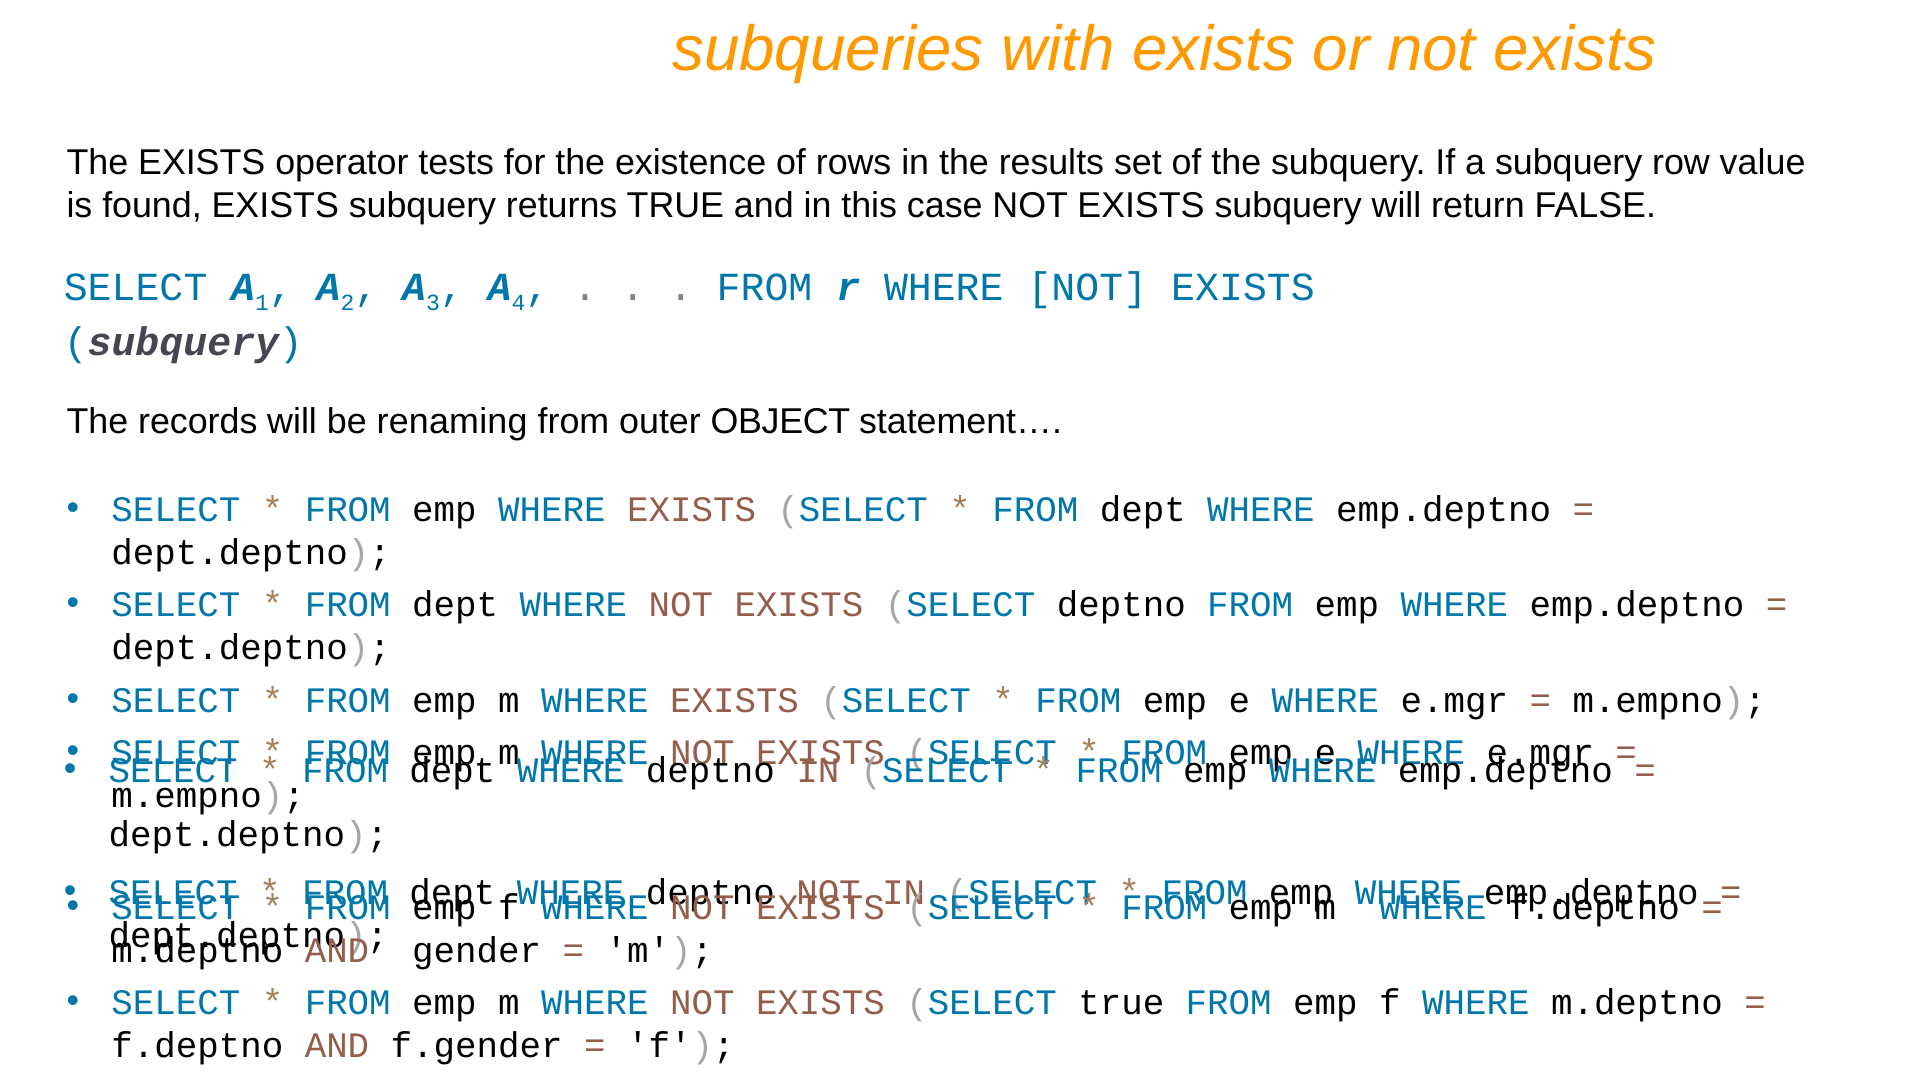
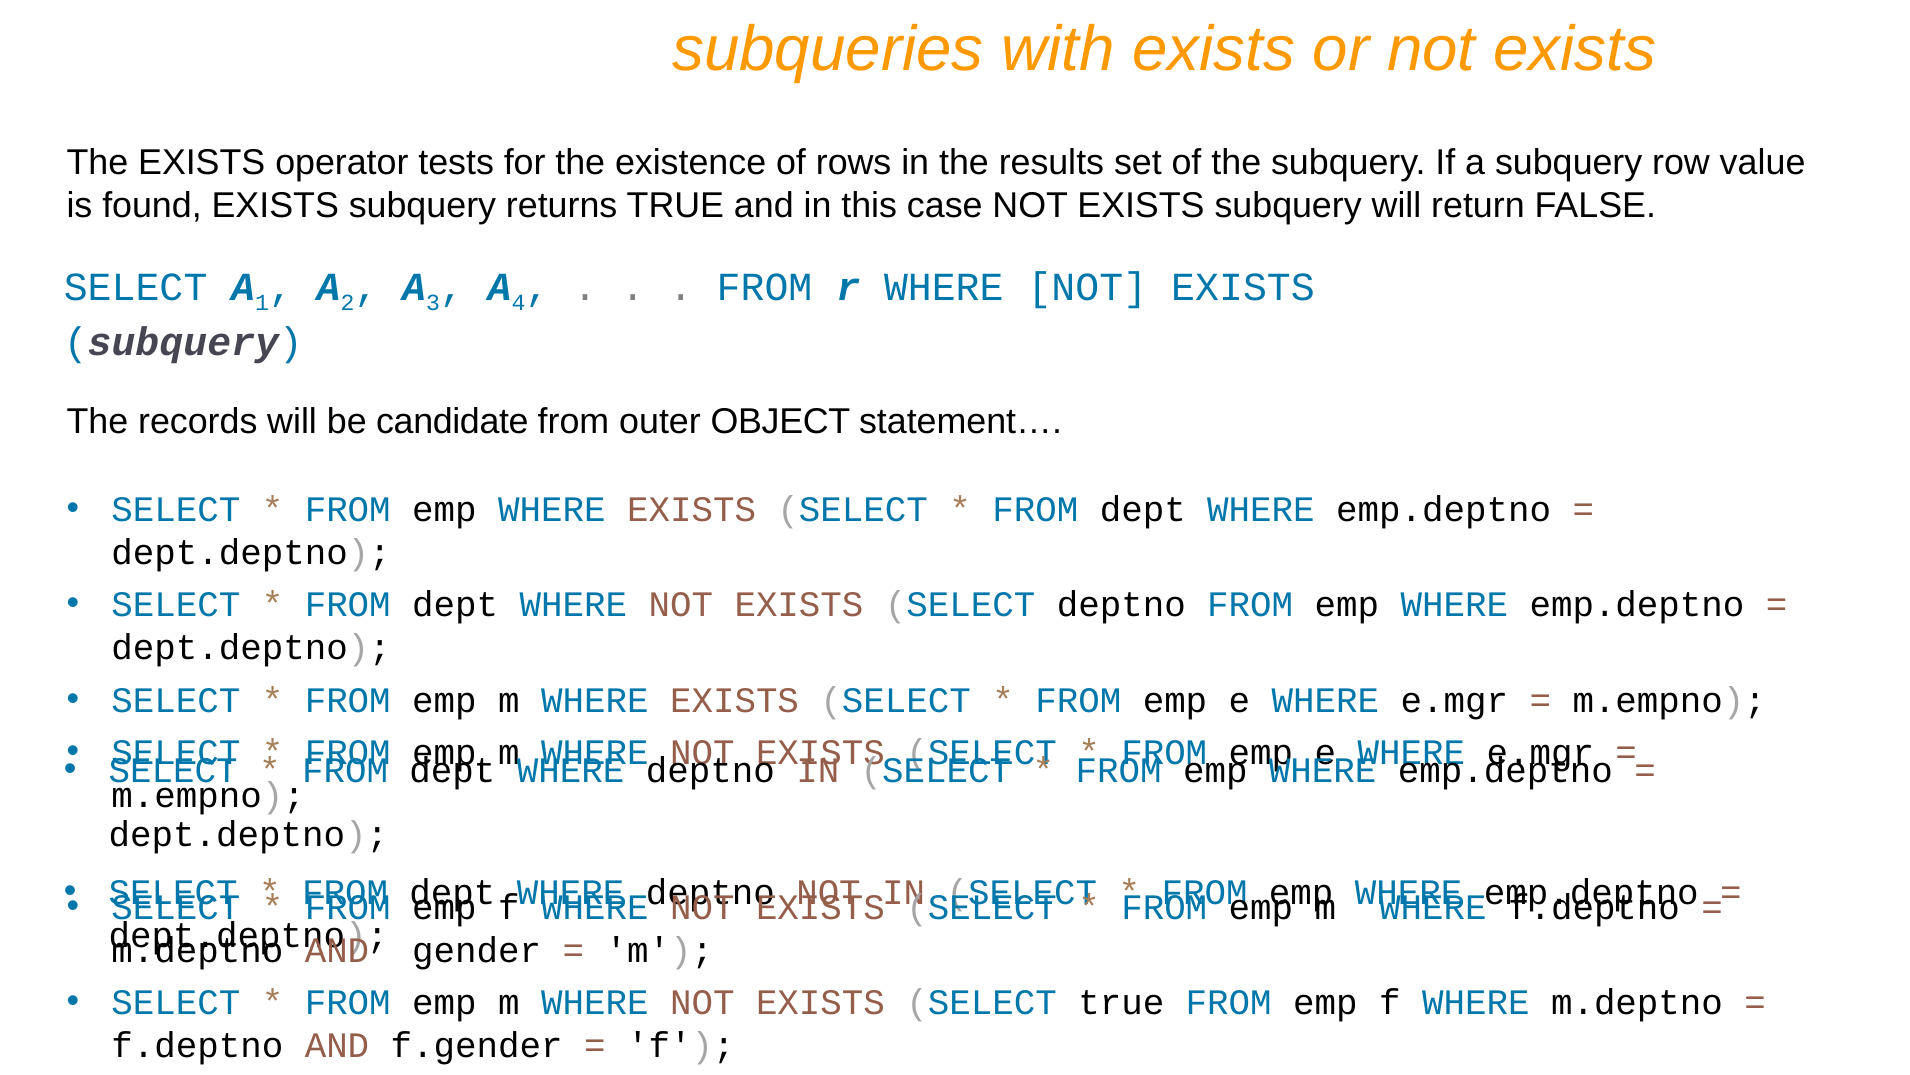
renaming: renaming -> candidate (452, 422)
